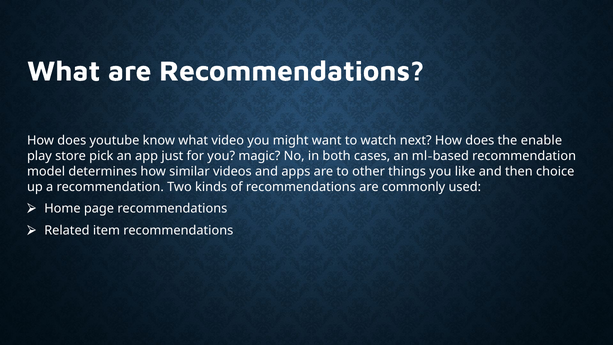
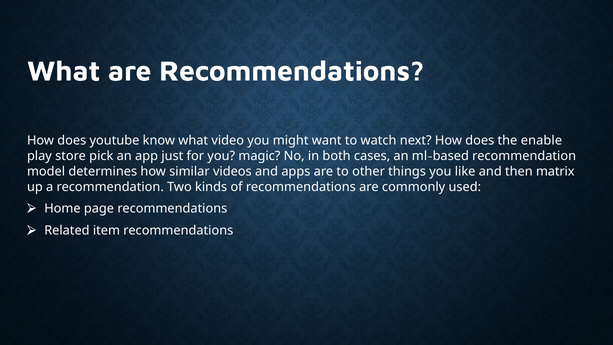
choice: choice -> matrix (555, 171)
